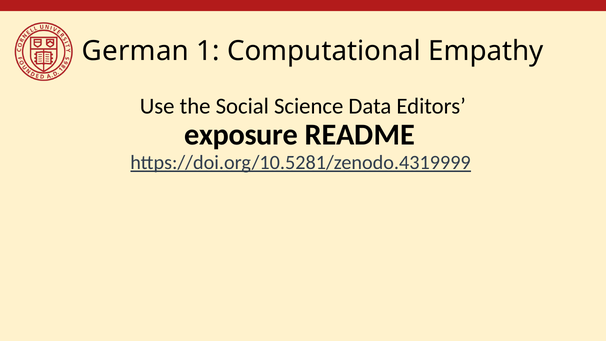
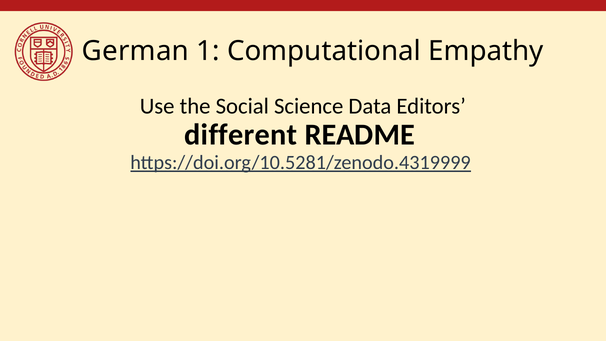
exposure: exposure -> different (241, 135)
